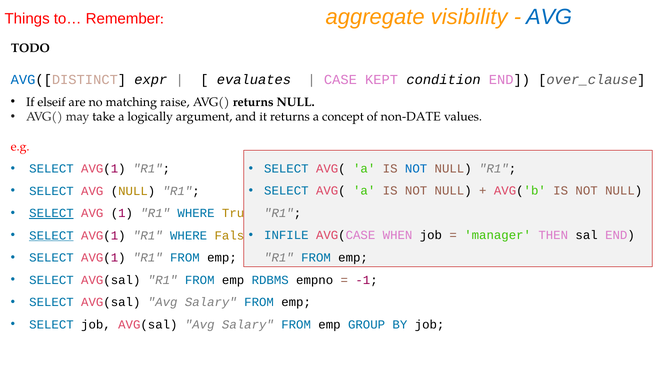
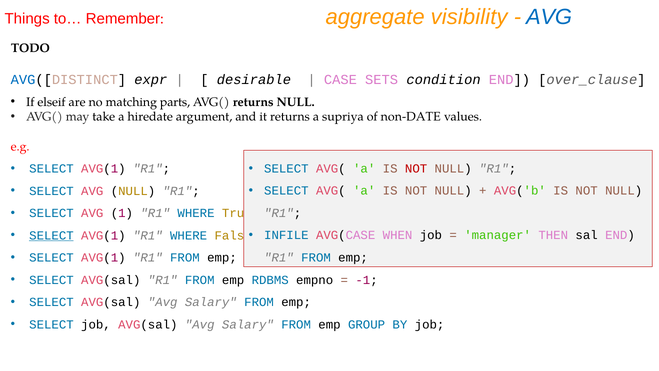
evaluates: evaluates -> desirable (254, 80)
KEPT: KEPT -> SETS (382, 80)
raise: raise -> parts (175, 102)
logically: logically -> hiredate (150, 117)
concept: concept -> supriya (343, 117)
NOT colour: blue -> red (416, 168)
SELECT underline: present -> none (51, 213)
